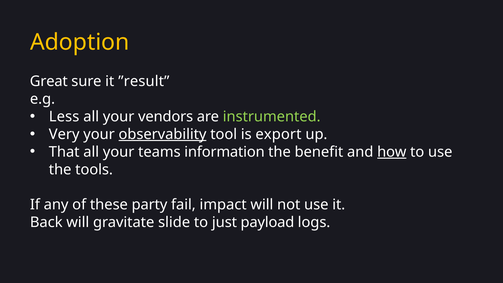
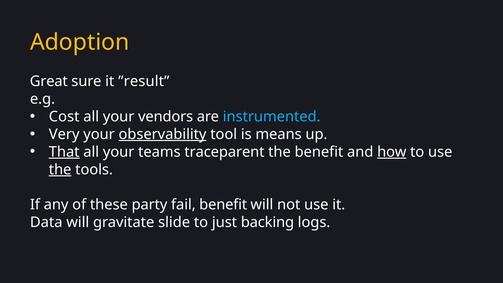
Less: Less -> Cost (64, 117)
instrumented colour: light green -> light blue (272, 117)
export: export -> means (279, 134)
That underline: none -> present (64, 152)
information: information -> traceparent (224, 152)
the underline: none -> present (60, 169)
fail impact: impact -> benefit (223, 205)
Back: Back -> Data (46, 222)
payload: payload -> backing (267, 222)
